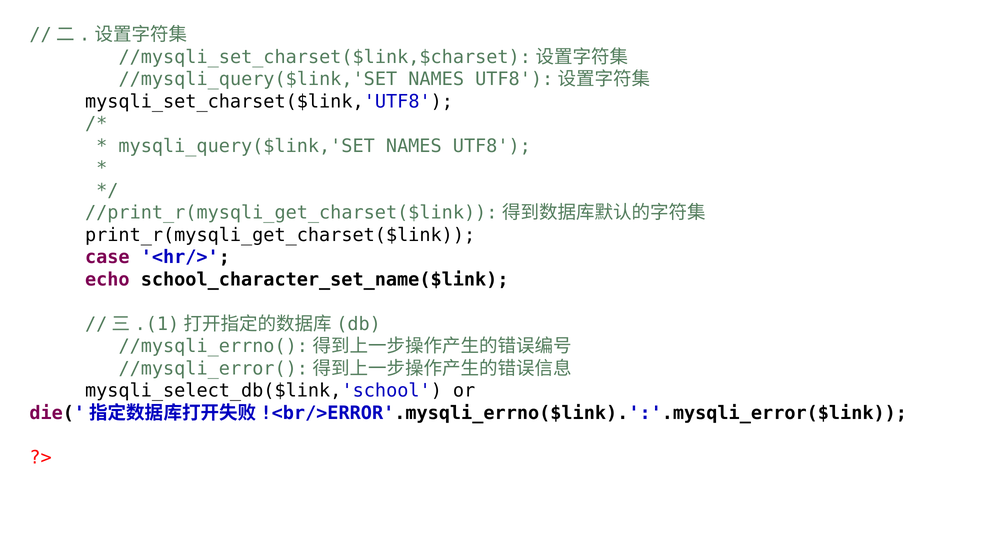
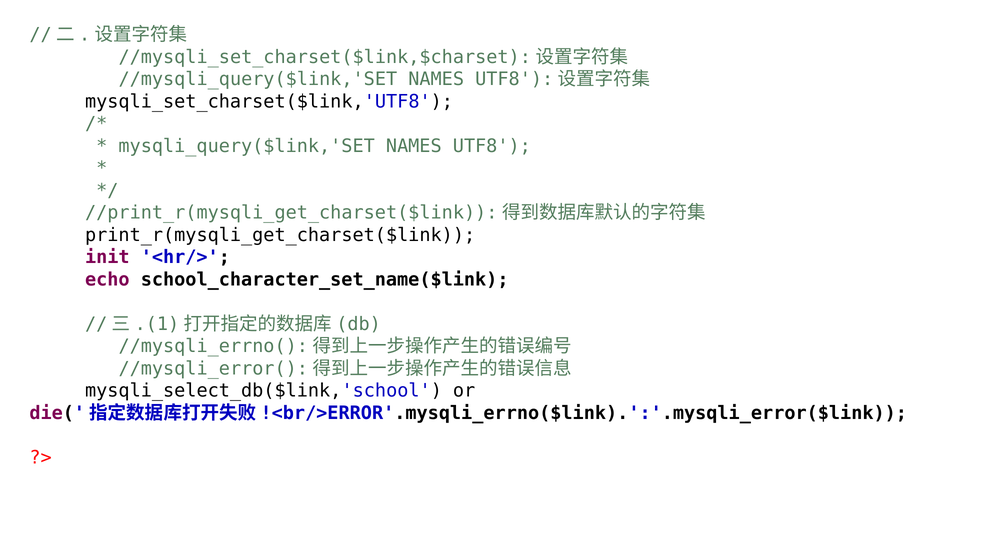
case: case -> init (107, 257)
